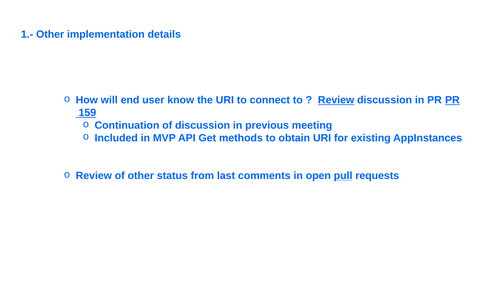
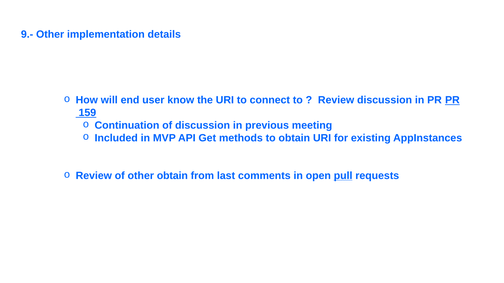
1.-: 1.- -> 9.- (27, 34)
Review underline: present -> none (336, 100)
other status: status -> obtain (172, 176)
